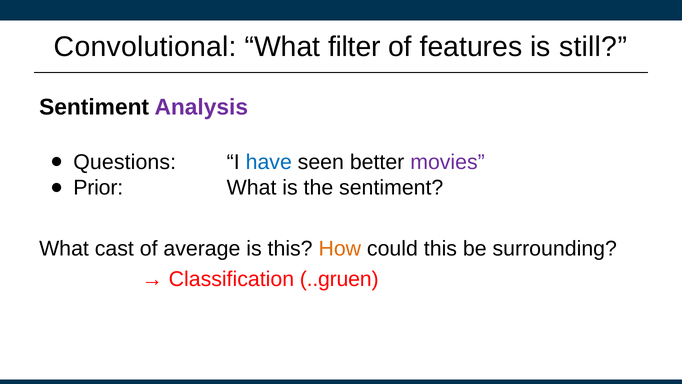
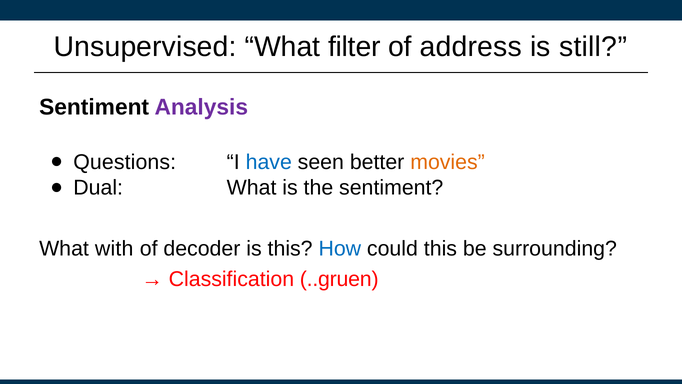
Convolutional: Convolutional -> Unsupervised (145, 47)
features: features -> address (471, 47)
movies colour: purple -> orange (448, 162)
Prior: Prior -> Dual (98, 187)
cast: cast -> with (114, 249)
average: average -> decoder (202, 249)
How colour: orange -> blue (340, 249)
